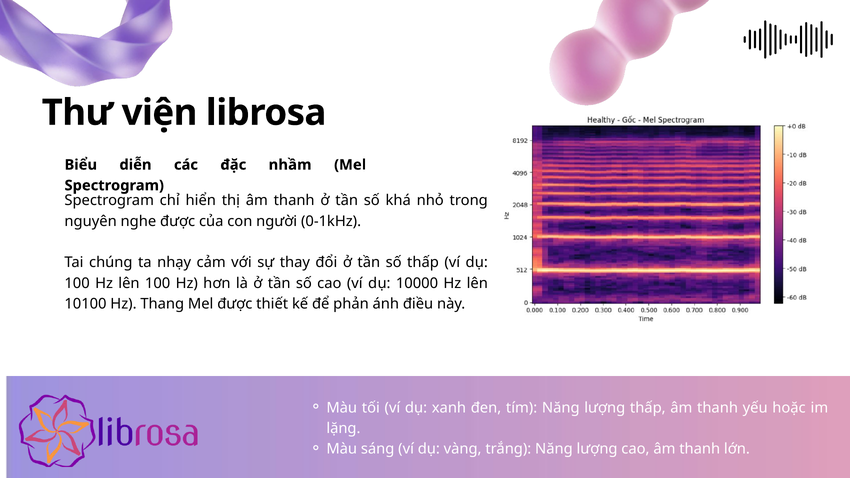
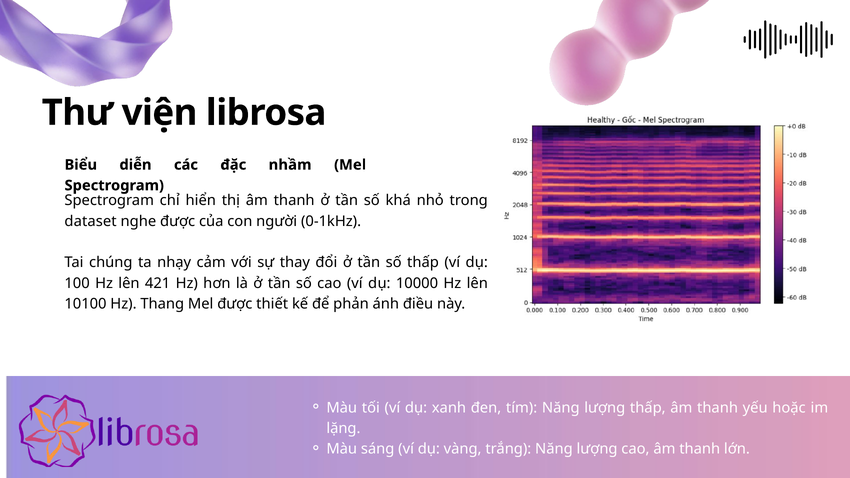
nguyên: nguyên -> dataset (91, 221)
lên 100: 100 -> 421 (158, 283)
